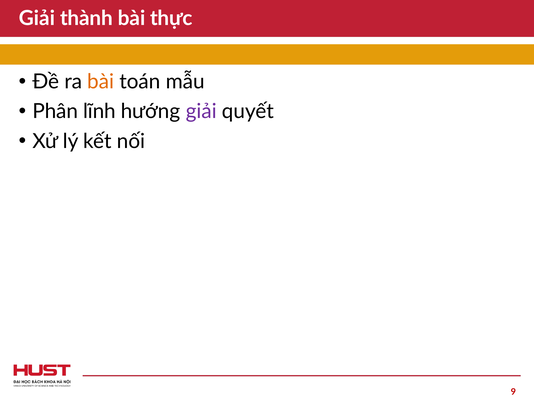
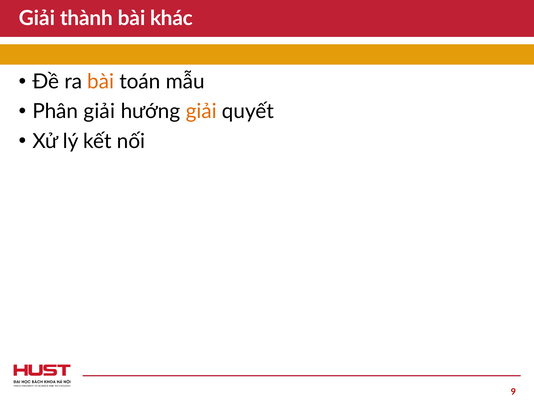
thực: thực -> khác (171, 18)
Phân lĩnh: lĩnh -> giải (99, 112)
giải colour: purple -> orange (201, 112)
